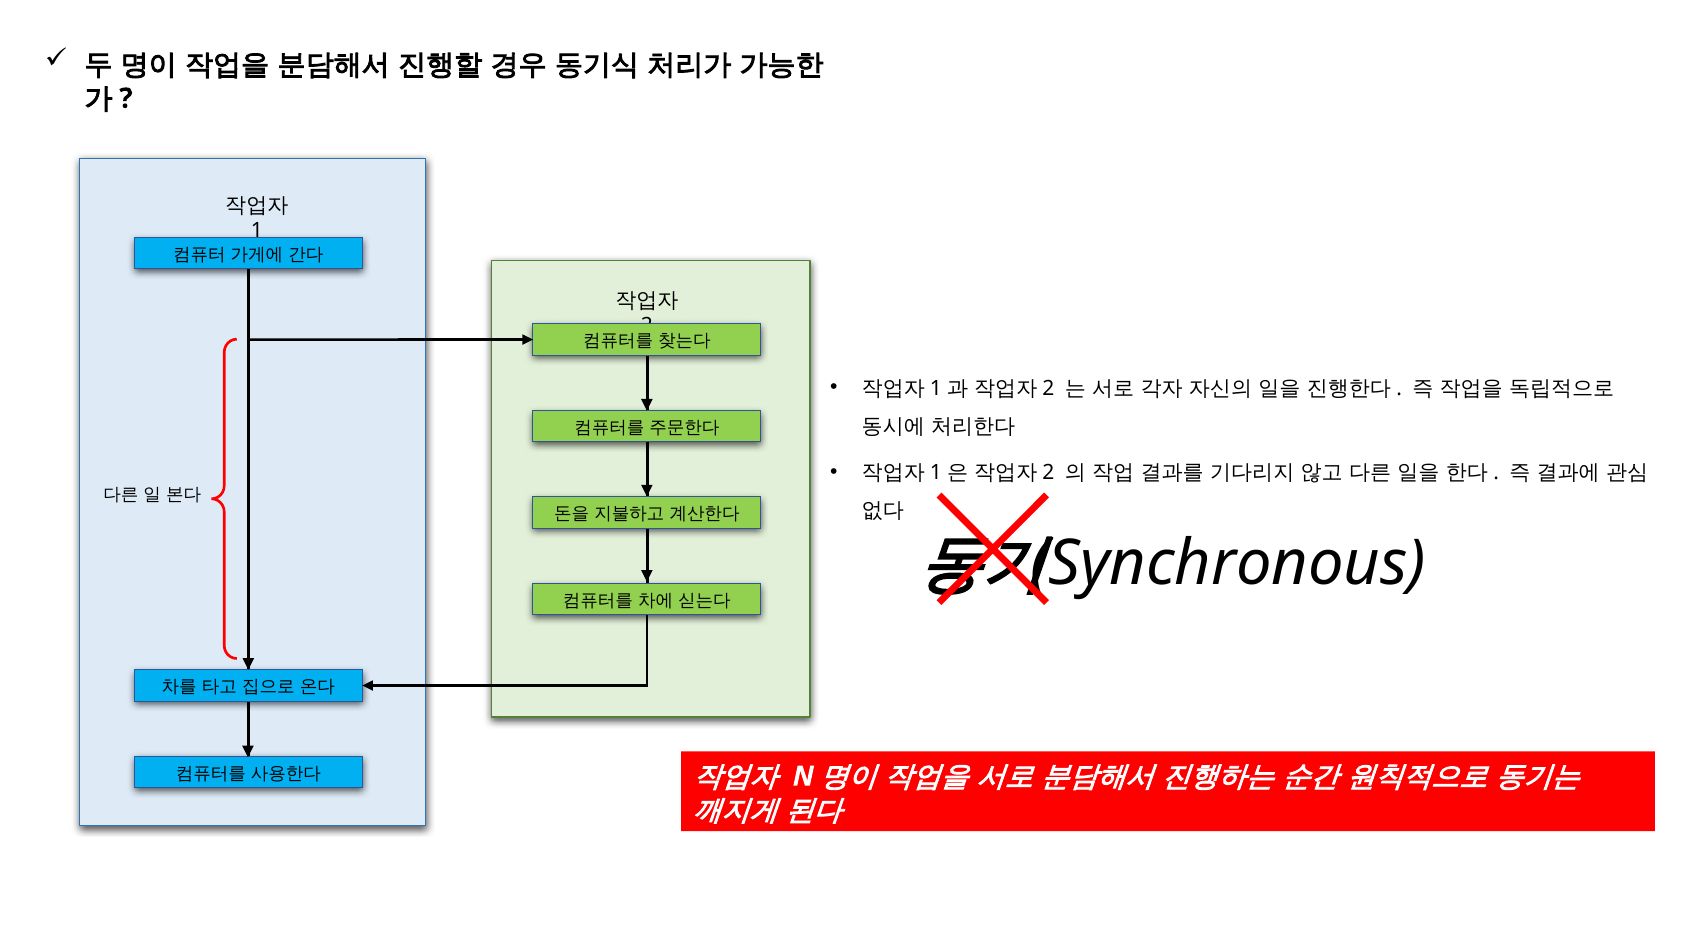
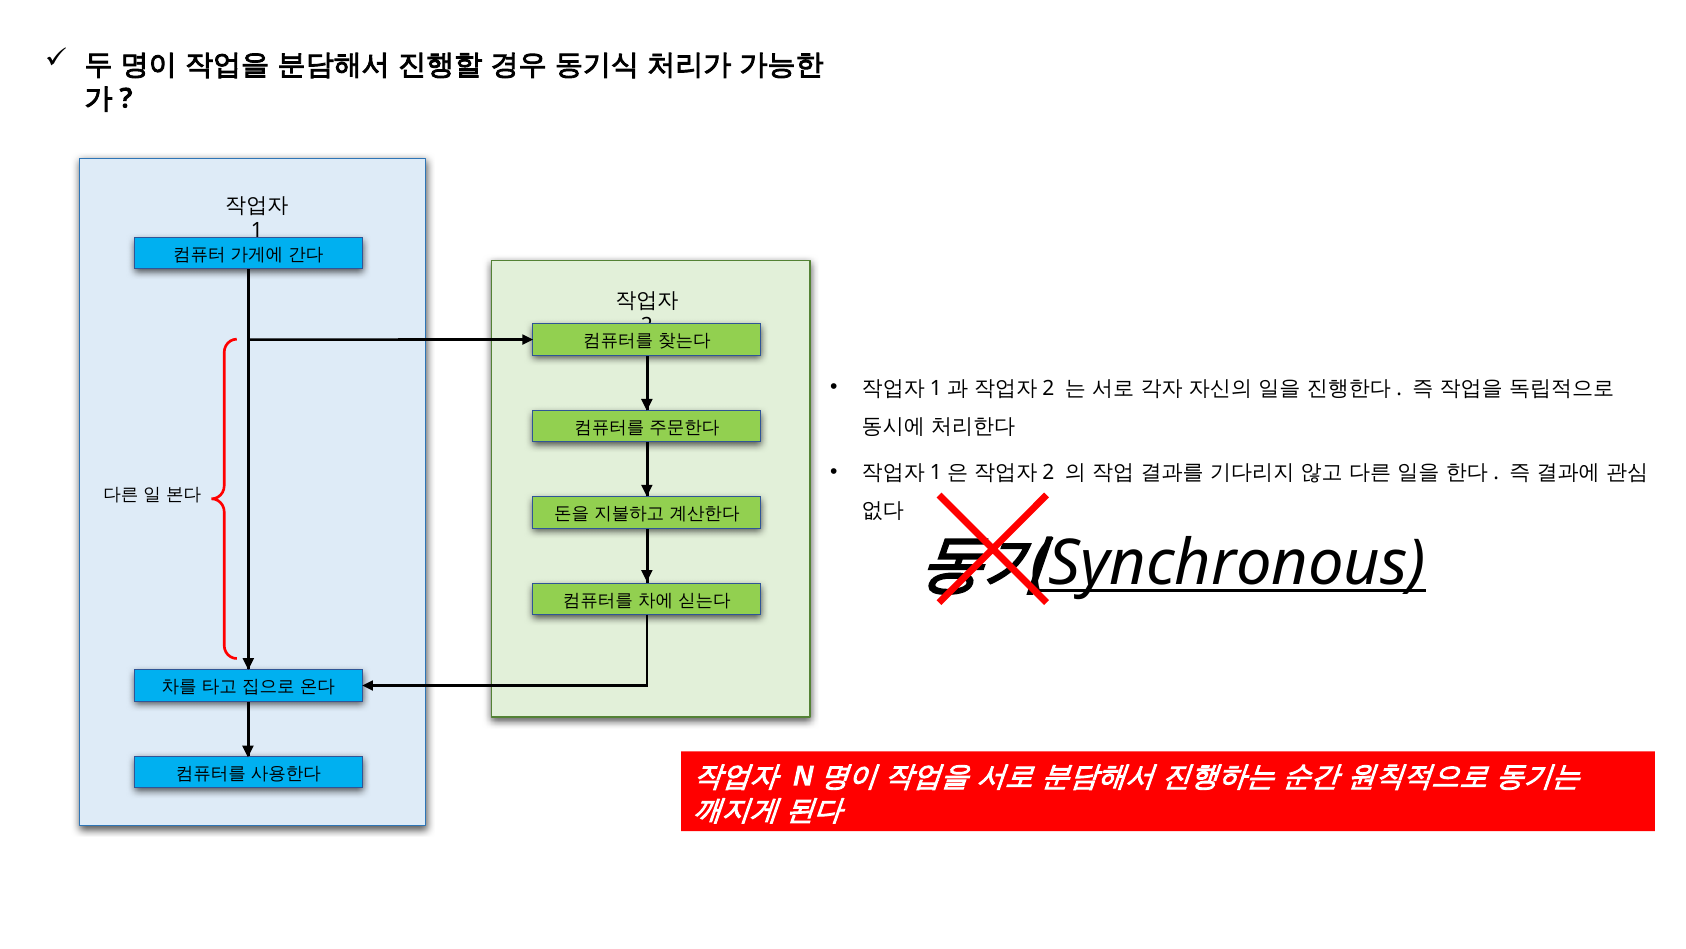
Synchronous underline: none -> present (1228, 563)
